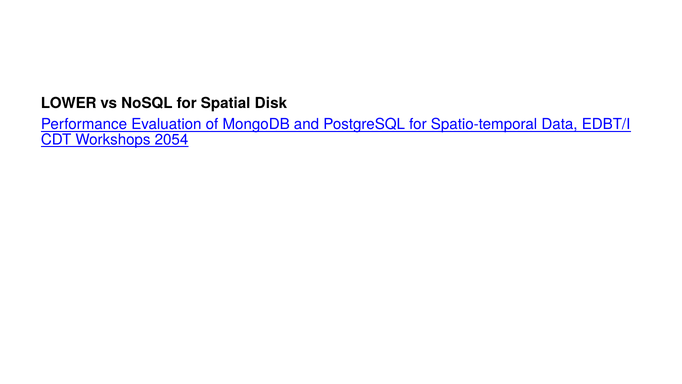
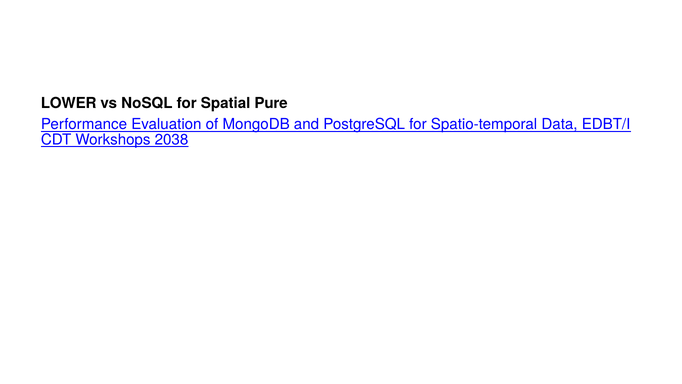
Disk: Disk -> Pure (271, 103)
2054: 2054 -> 2038 (171, 139)
